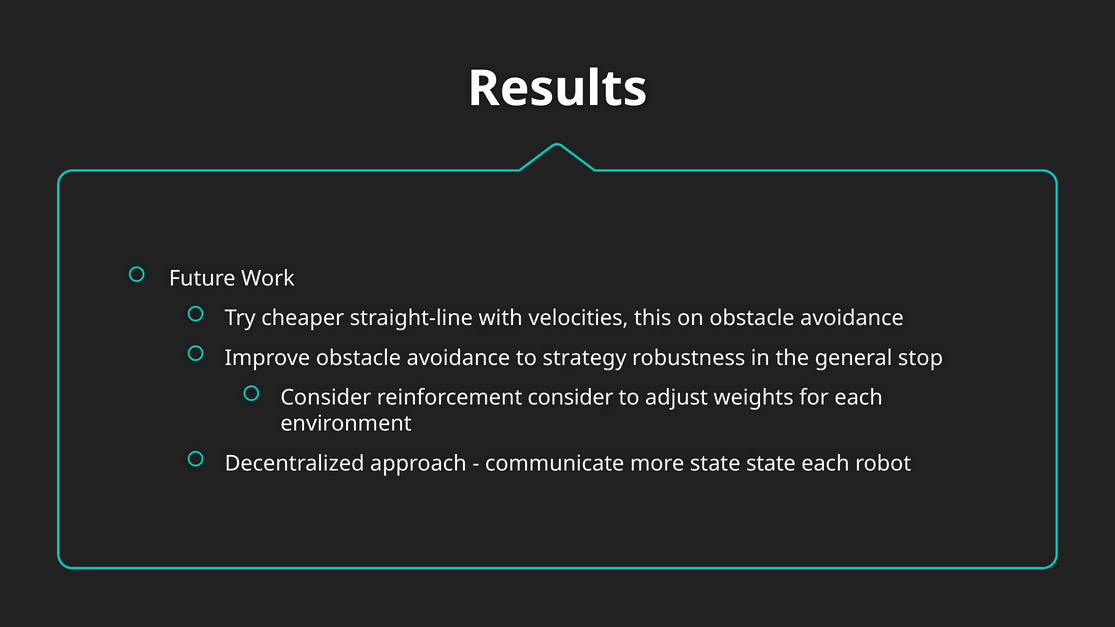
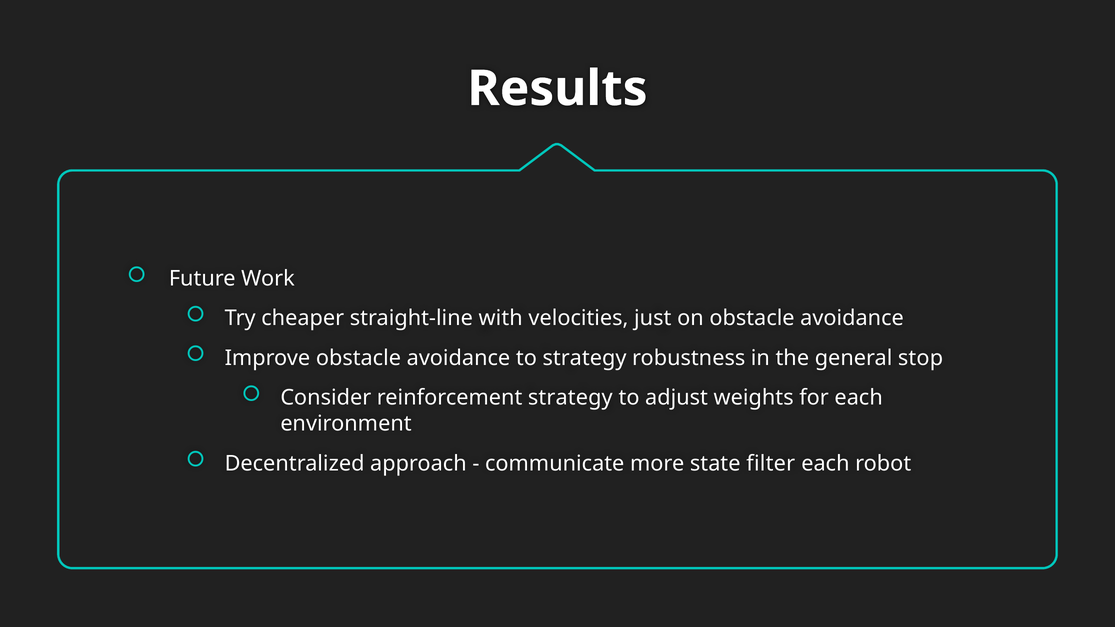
this: this -> just (653, 318)
reinforcement consider: consider -> strategy (570, 398)
state state: state -> filter (771, 464)
